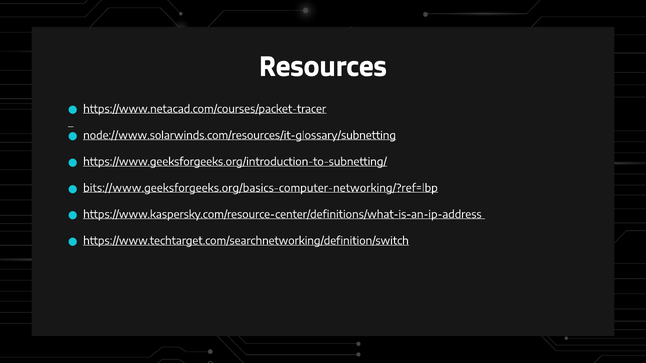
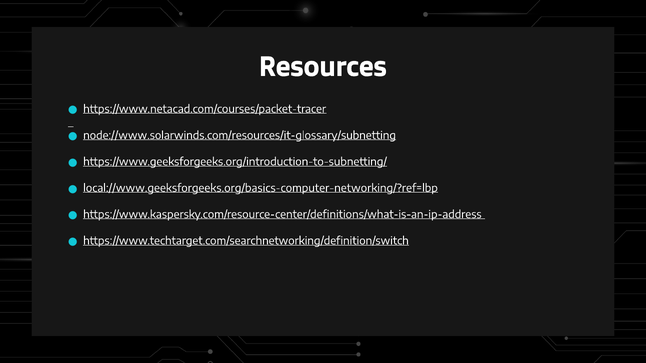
bits://www.geeksforgeeks.org/basics-computer-networking/?ref=lbp: bits://www.geeksforgeeks.org/basics-computer-networking/?ref=lbp -> local://www.geeksforgeeks.org/basics-computer-networking/?ref=lbp (260, 188)
